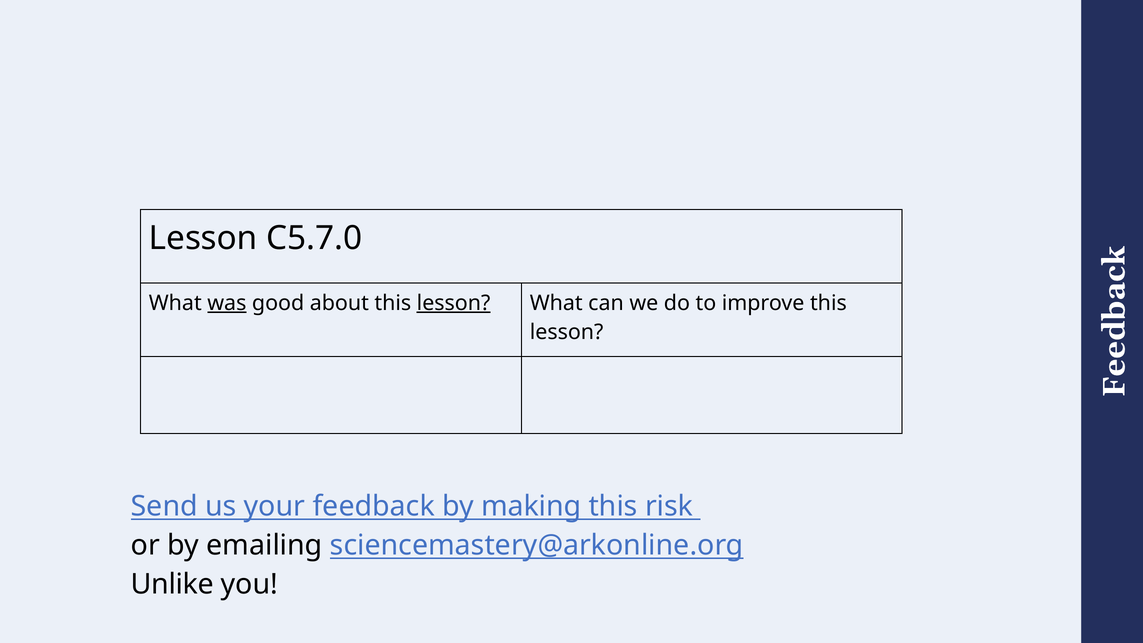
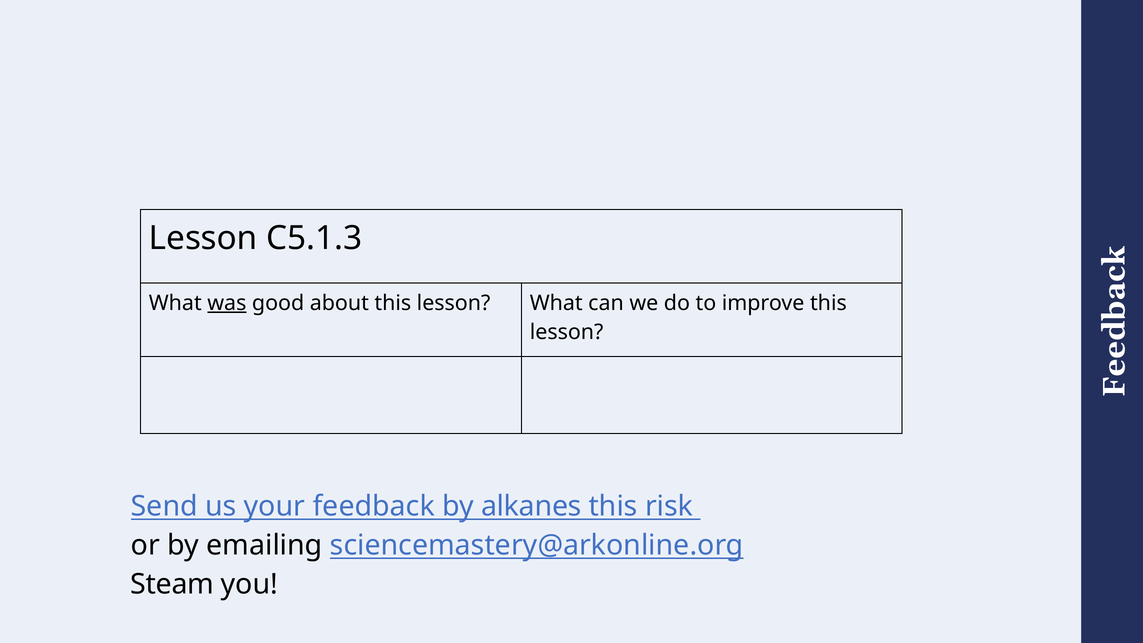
C5.7.0: C5.7.0 -> C5.1.3 (314, 238)
lesson underline: present -> none (454, 303)
making: making -> alkanes (531, 506)
Unlike: Unlike -> Steam (172, 584)
